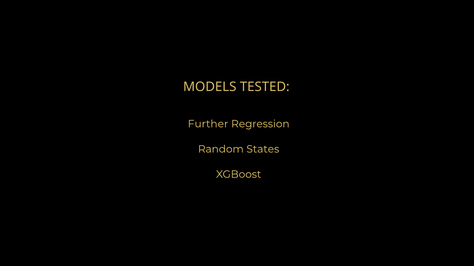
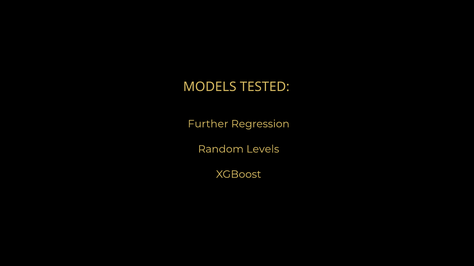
States: States -> Levels (263, 149)
